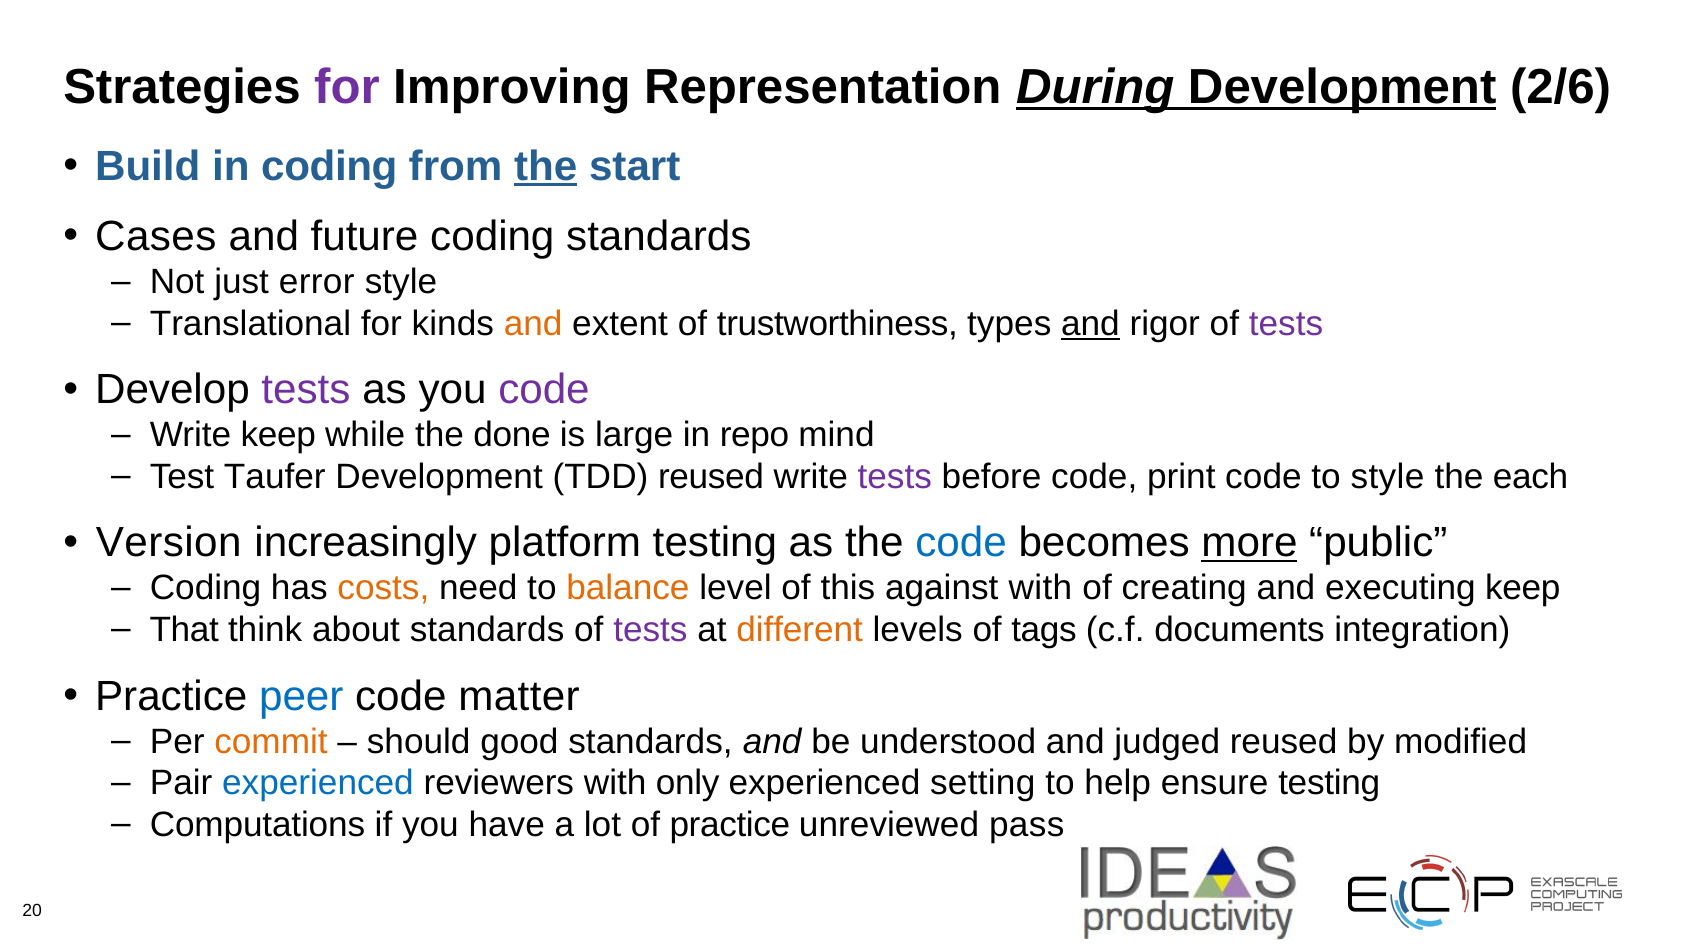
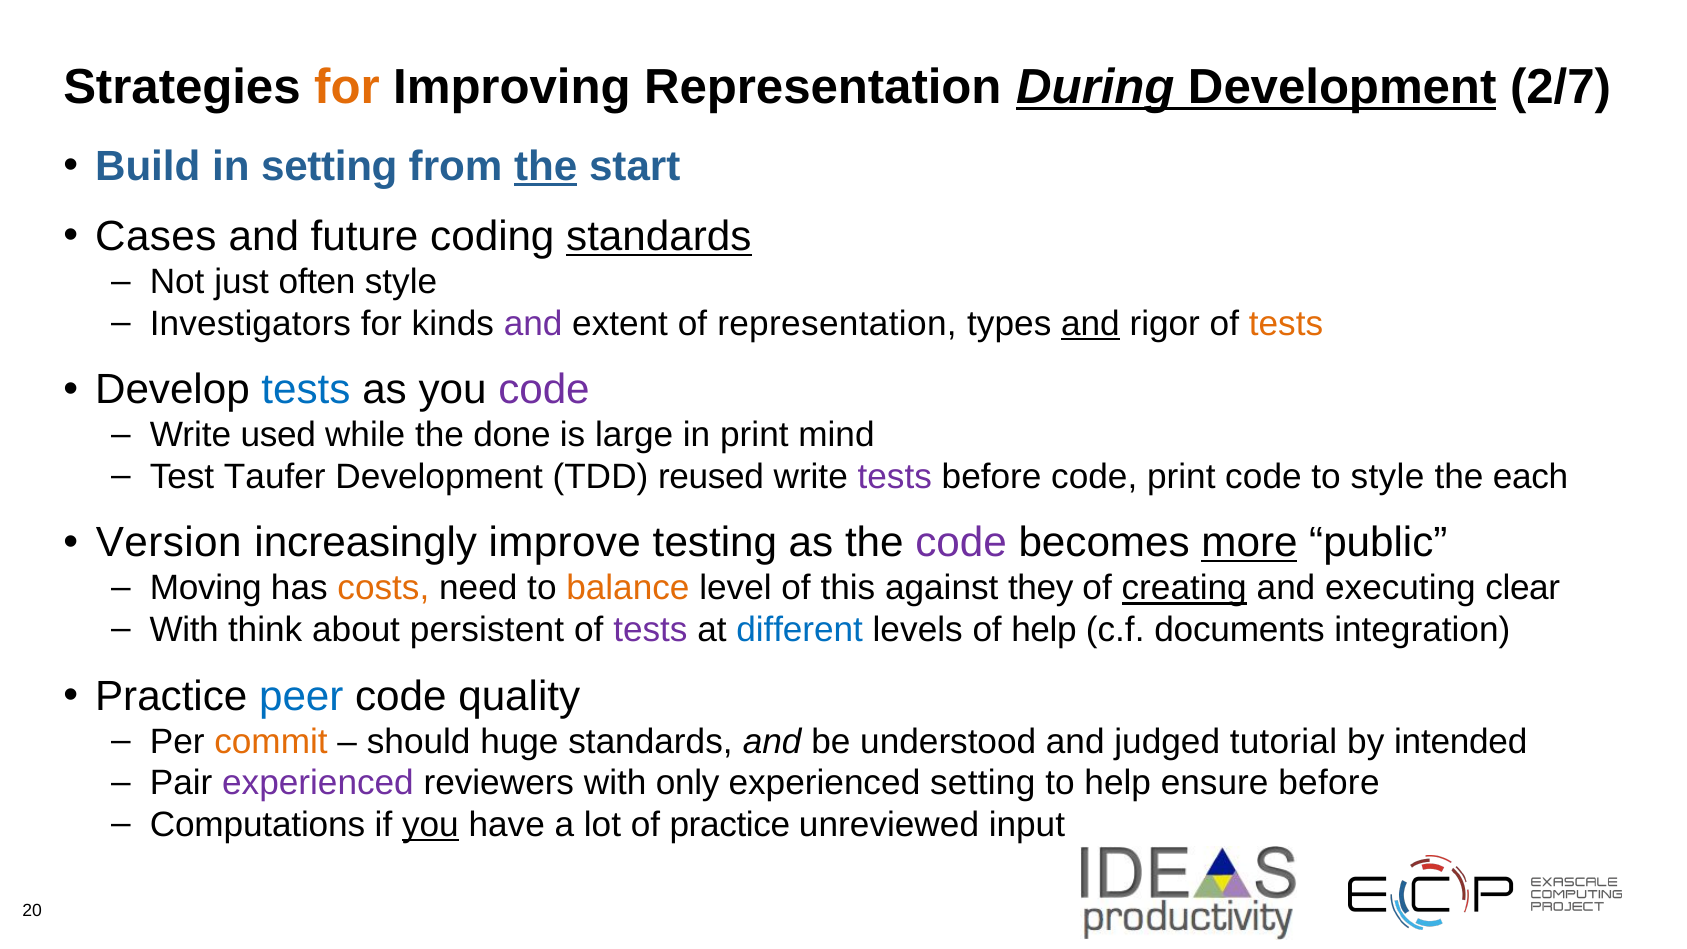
for colour: purple -> orange (347, 87)
2/6: 2/6 -> 2/7 (1561, 87)
in coding: coding -> setting (329, 167)
standards underline: none -> present (659, 237)
error: error -> often (317, 282)
Translational: Translational -> Investigators (250, 324)
and colour: orange -> purple (533, 324)
of trustworthiness: trustworthiness -> representation (837, 324)
tests colour: purple -> orange (1286, 324)
tests colour: purple -> blue (306, 390)
Write keep: keep -> used (278, 435)
in repo: repo -> print (754, 435)
platform: platform -> improve (565, 543)
code colour: blue -> purple (961, 543)
Coding: Coding -> Moving (206, 588)
against with: with -> they (1041, 588)
creating underline: none -> present (1184, 588)
executing keep: keep -> clear (1523, 588)
That: That -> With (184, 630)
about standards: standards -> persistent (487, 630)
different colour: orange -> blue (800, 630)
of tags: tags -> help (1044, 630)
matter: matter -> quality (519, 696)
good: good -> huge (519, 742)
judged reused: reused -> tutorial (1283, 742)
modified: modified -> intended (1461, 742)
experienced colour: blue -> purple (318, 783)
ensure testing: testing -> before (1329, 783)
you underline: none -> present (430, 825)
pass: pass -> input (1027, 825)
